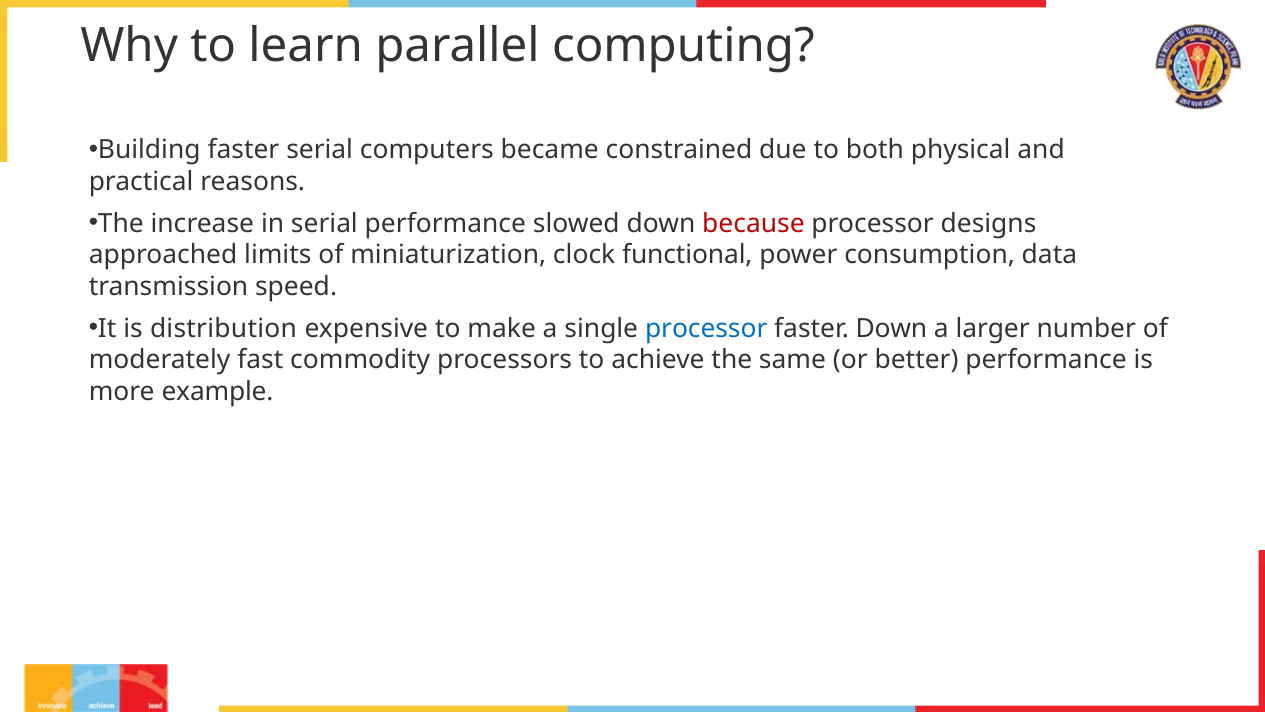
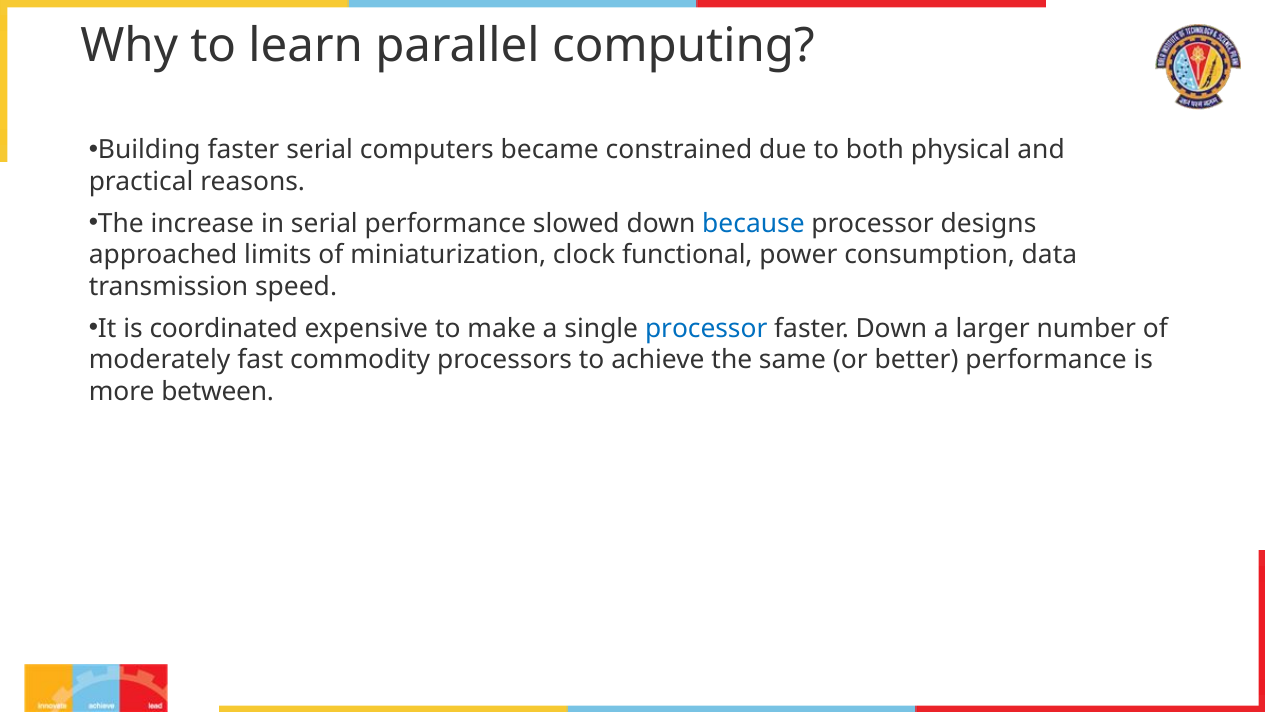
because colour: red -> blue (753, 223)
distribution: distribution -> coordinated (224, 328)
example: example -> between (218, 391)
